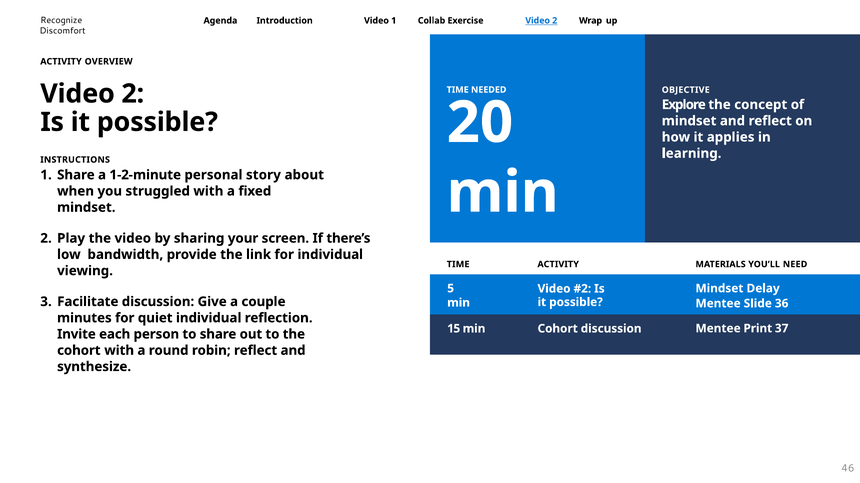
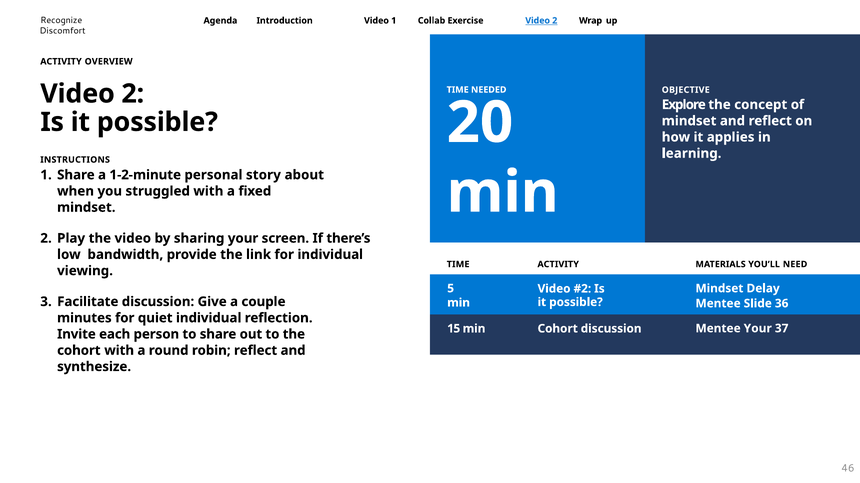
Mentee Print: Print -> Your (758, 329)
